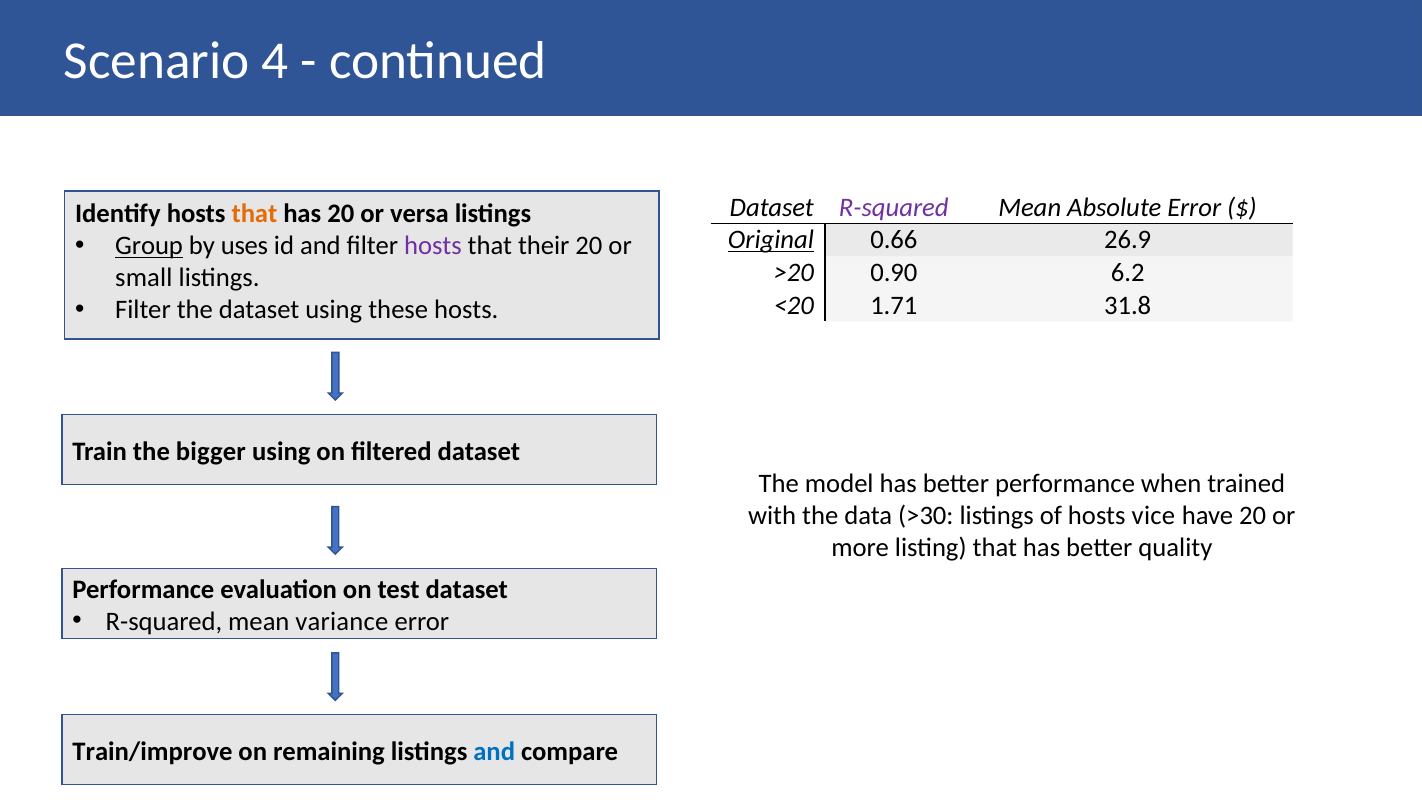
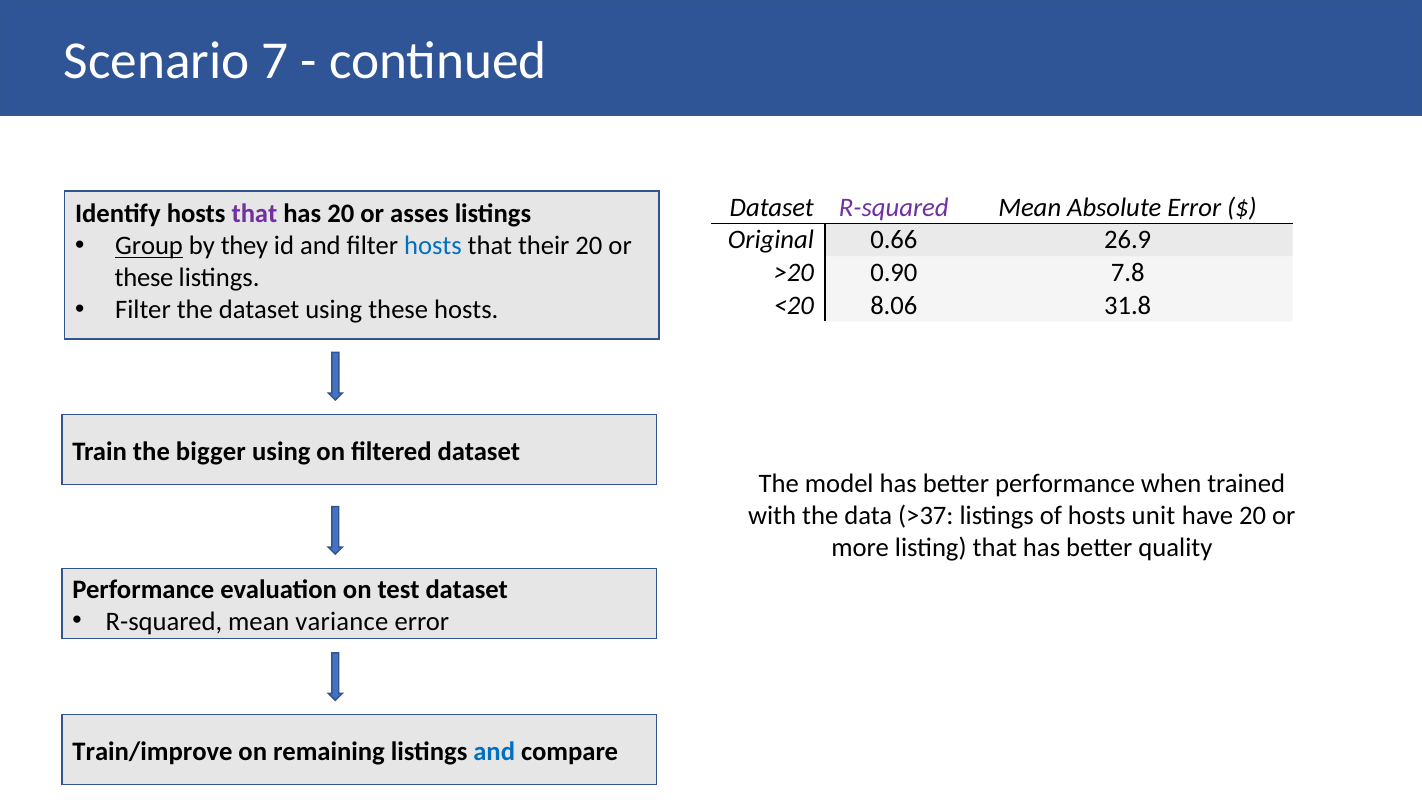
4: 4 -> 7 (275, 61)
that colour: orange -> purple (254, 214)
versa: versa -> asses (419, 214)
Original underline: present -> none (771, 240)
uses: uses -> they (244, 246)
hosts colour: purple -> blue (433, 246)
6.2: 6.2 -> 7.8 (1128, 273)
small: small -> these (144, 278)
1.71: 1.71 -> 8.06 (894, 305)
>30: >30 -> >37 (926, 516)
vice: vice -> unit (1153, 516)
